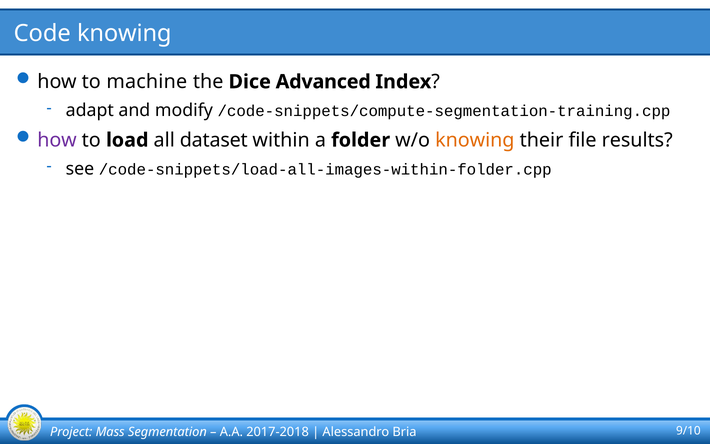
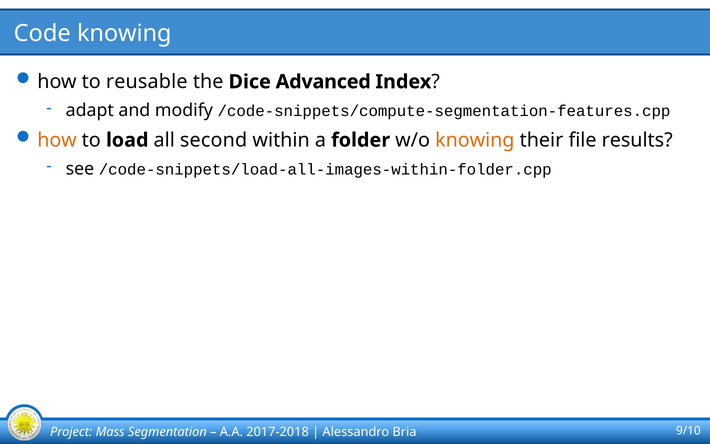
machine: machine -> reusable (147, 82)
/code-snippets/compute-segmentation-training.cpp: /code-snippets/compute-segmentation-training.cpp -> /code-snippets/compute-segmentation-features.cpp (444, 111)
how colour: purple -> orange (57, 140)
dataset: dataset -> second (214, 140)
